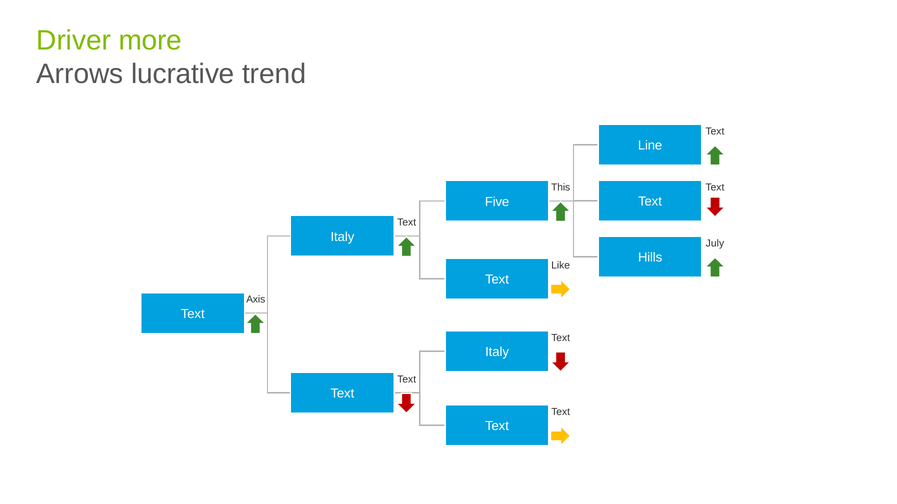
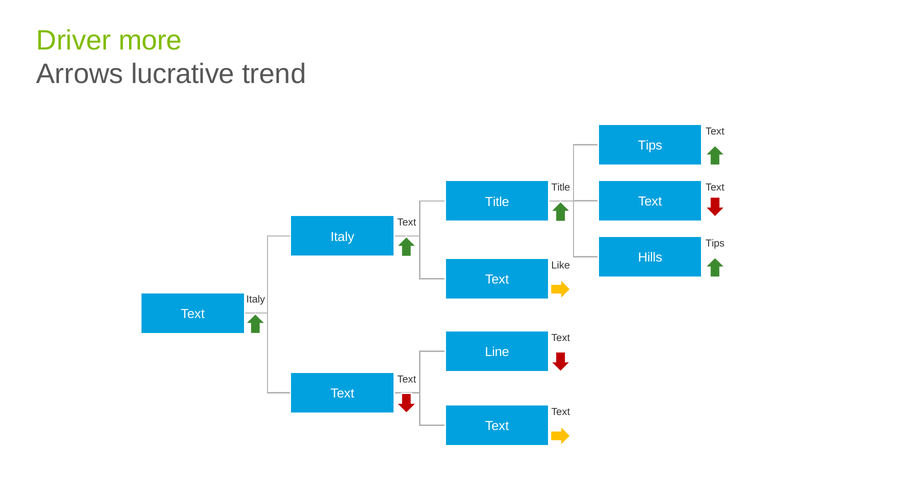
Line: Line -> Tips (650, 146)
This: This -> Title (561, 188)
Five: Five -> Title (497, 202)
July: July -> Tips (715, 243)
Axis: Axis -> Italy (256, 300)
Italy: Italy -> Line (497, 353)
